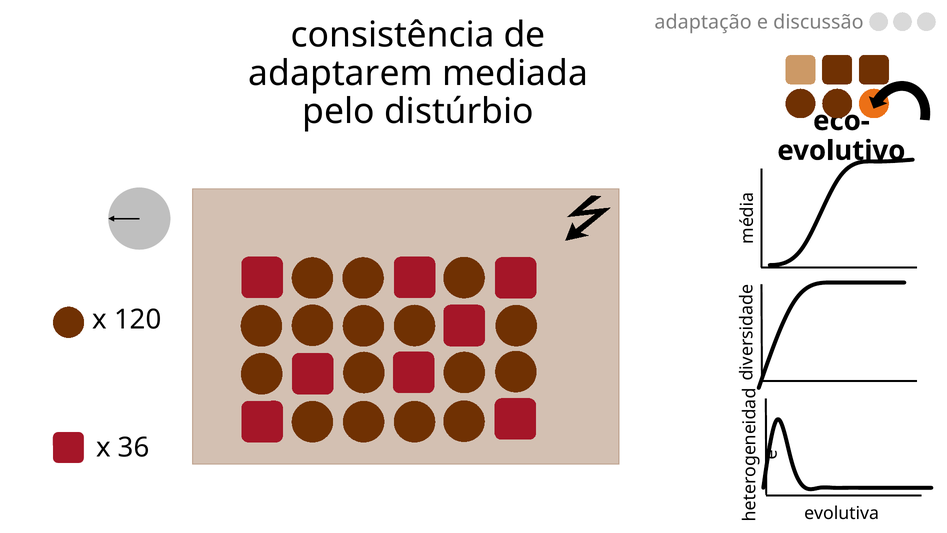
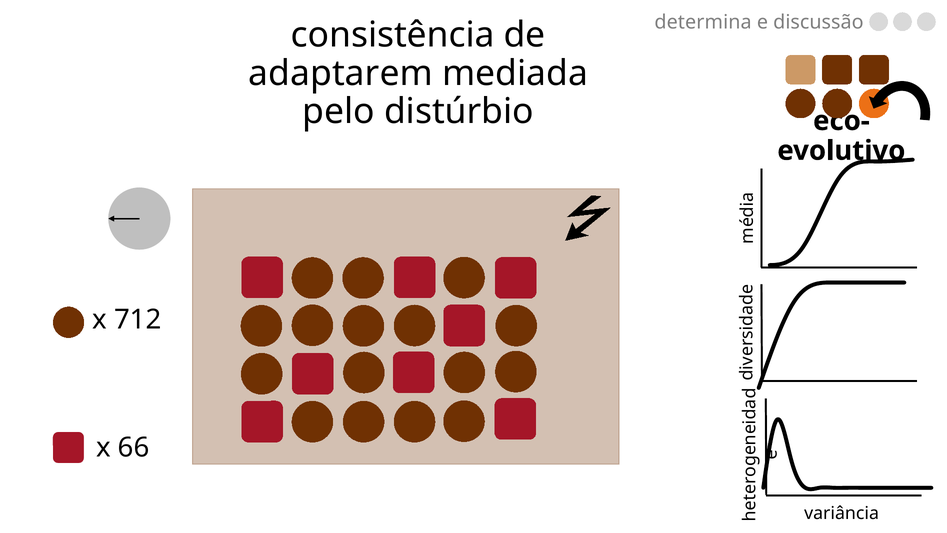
adaptação: adaptação -> determina (703, 22)
120: 120 -> 712 (138, 320)
36: 36 -> 66 (134, 447)
evolutiva: evolutiva -> variância (842, 513)
